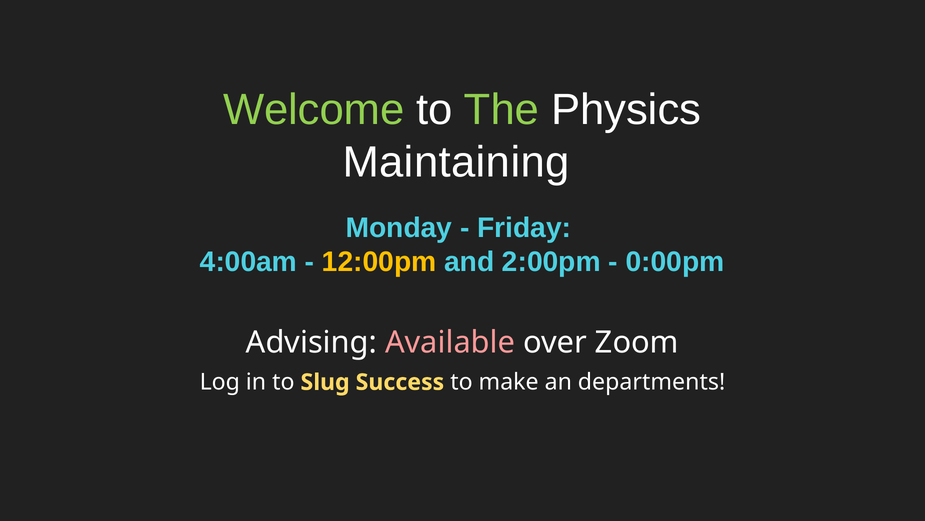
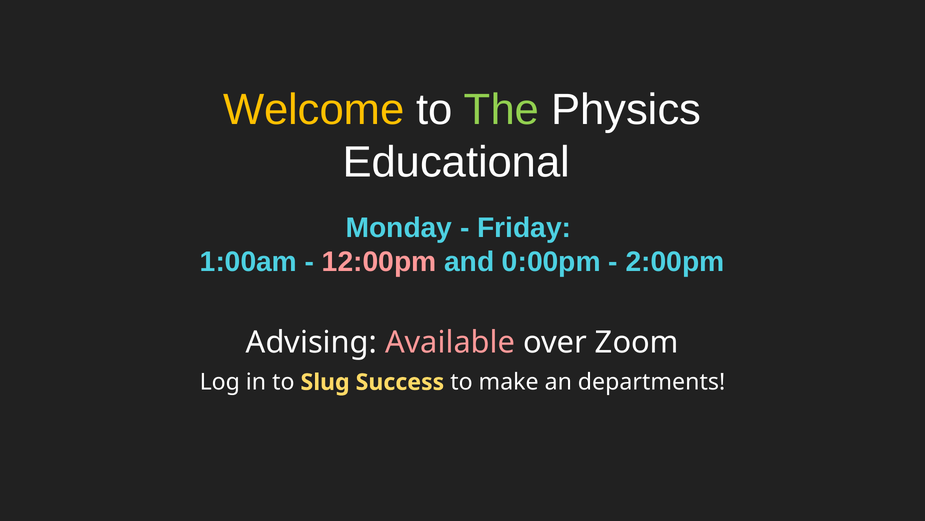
Welcome colour: light green -> yellow (314, 110)
Maintaining: Maintaining -> Educational (456, 162)
4:00am: 4:00am -> 1:00am (248, 261)
12:00pm colour: yellow -> pink (379, 261)
2:00pm: 2:00pm -> 0:00pm (551, 261)
0:00pm: 0:00pm -> 2:00pm (675, 261)
